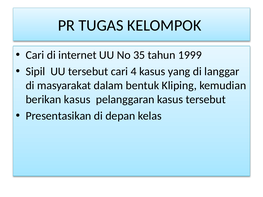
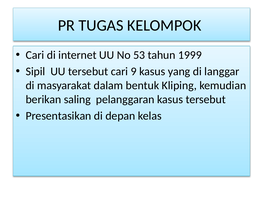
35: 35 -> 53 (139, 55)
4: 4 -> 9 (134, 72)
berikan kasus: kasus -> saling (77, 100)
